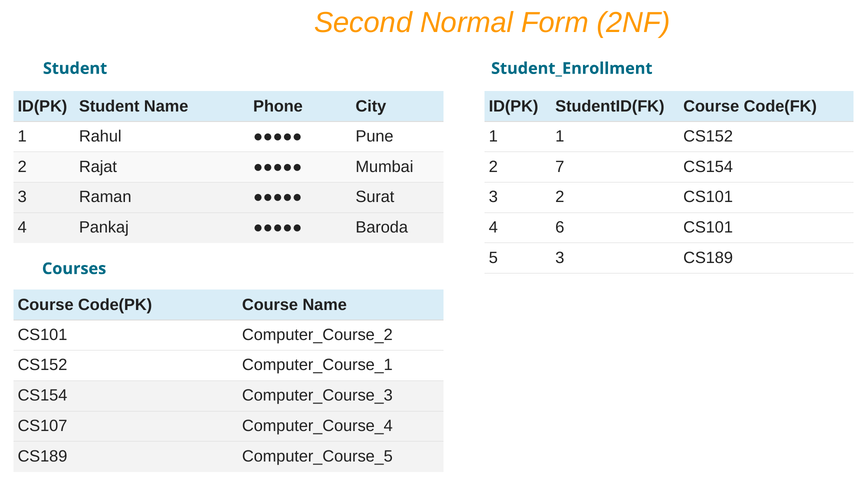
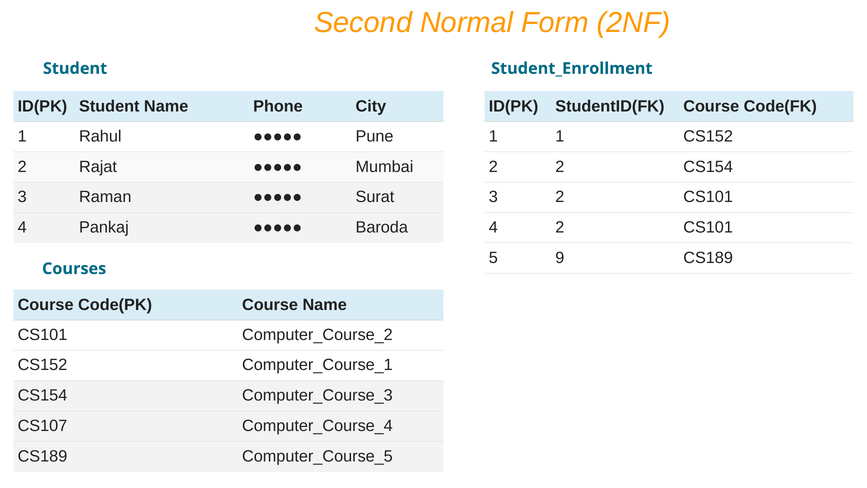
2 7: 7 -> 2 (560, 167)
4 6: 6 -> 2 (560, 227)
5 3: 3 -> 9 (560, 258)
